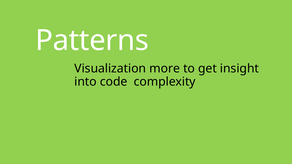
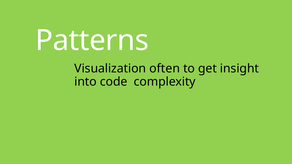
more: more -> often (165, 69)
